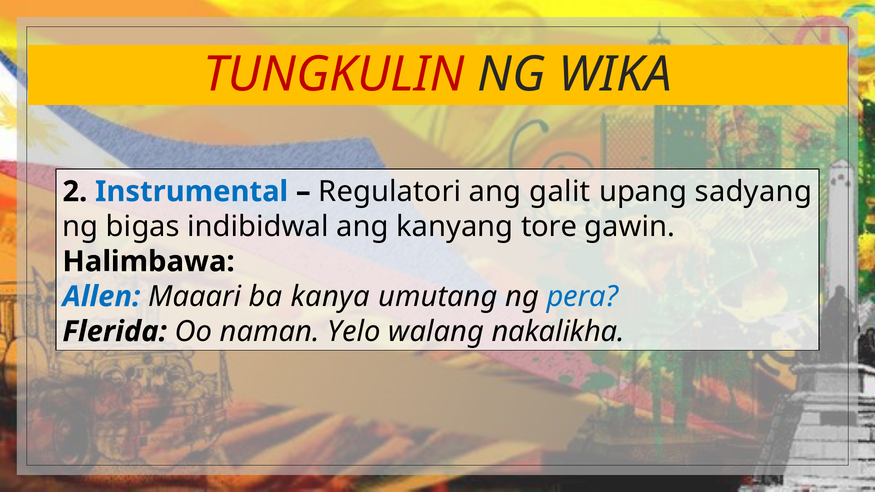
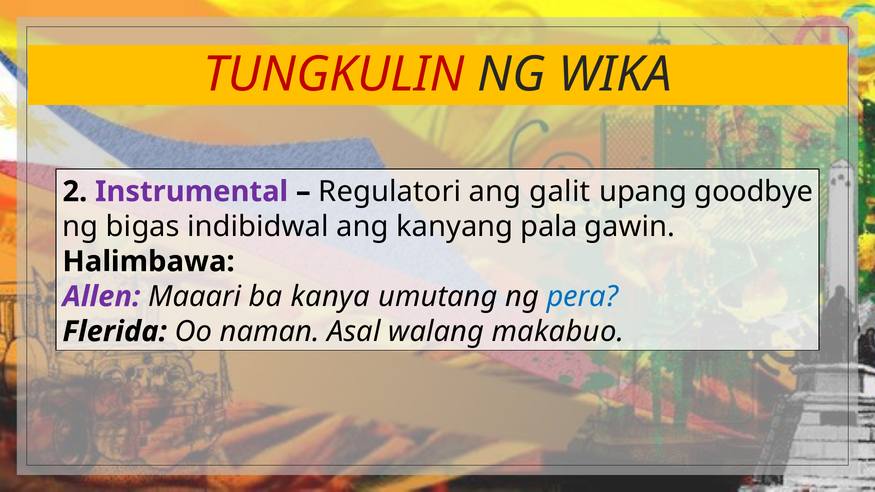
Instrumental colour: blue -> purple (192, 192)
sadyang: sadyang -> goodbye (754, 192)
tore: tore -> pala (549, 227)
Allen colour: blue -> purple (101, 297)
Yelo: Yelo -> Asal (354, 332)
nakalikha: nakalikha -> makabuo (558, 332)
